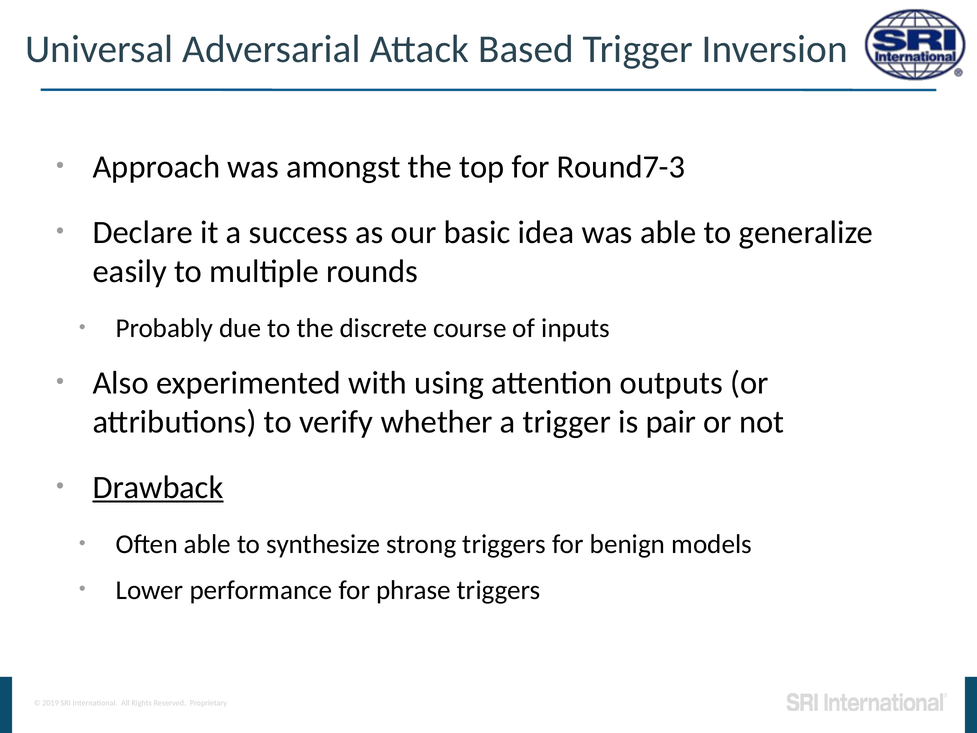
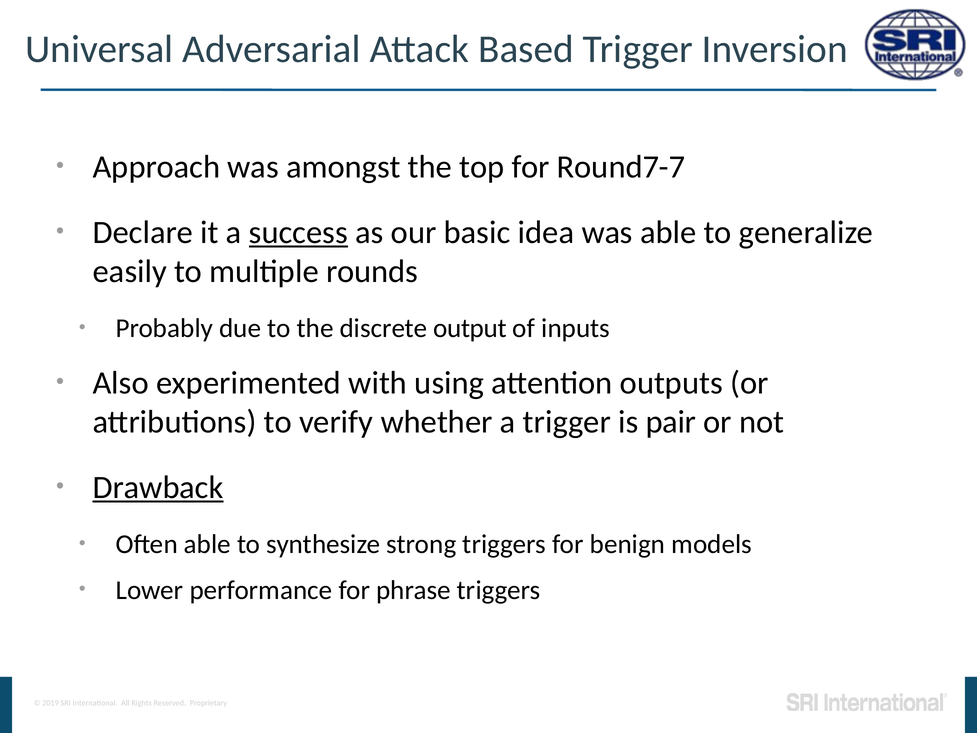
Round7-3: Round7-3 -> Round7-7 (621, 167)
success underline: none -> present (298, 232)
course: course -> output (470, 328)
